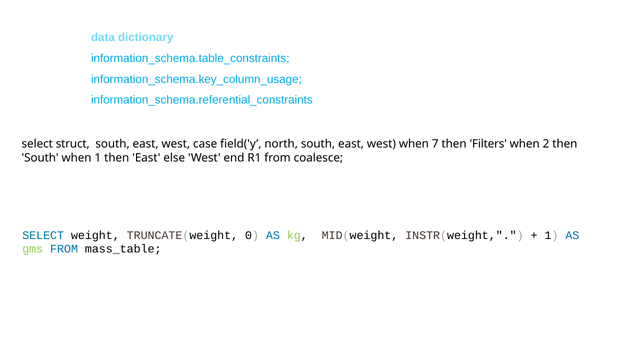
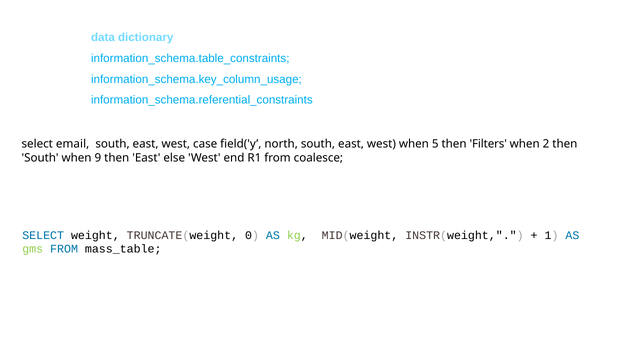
struct: struct -> email (73, 144)
7: 7 -> 5 (435, 144)
when 1: 1 -> 9 (98, 158)
